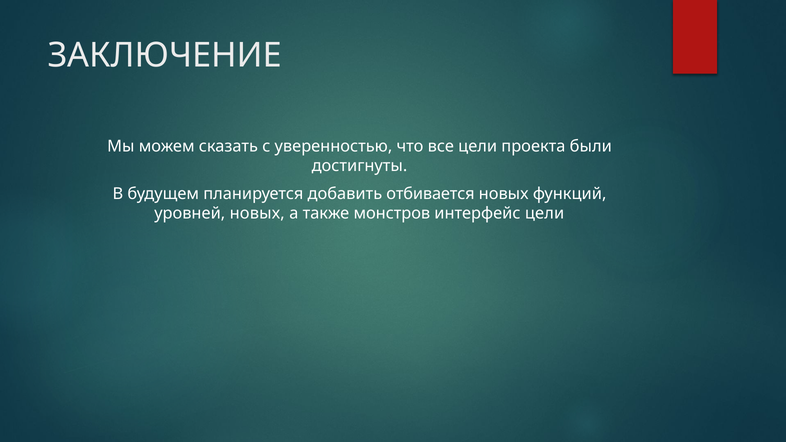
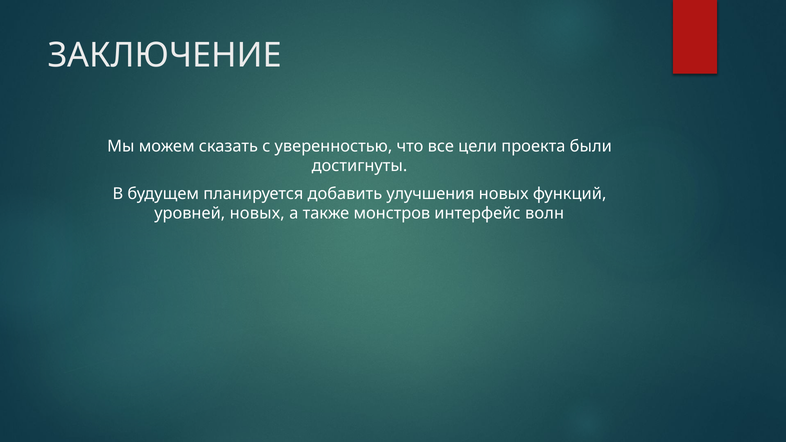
отбивается: отбивается -> улучшения (430, 194)
интерфейс цели: цели -> волн (545, 213)
